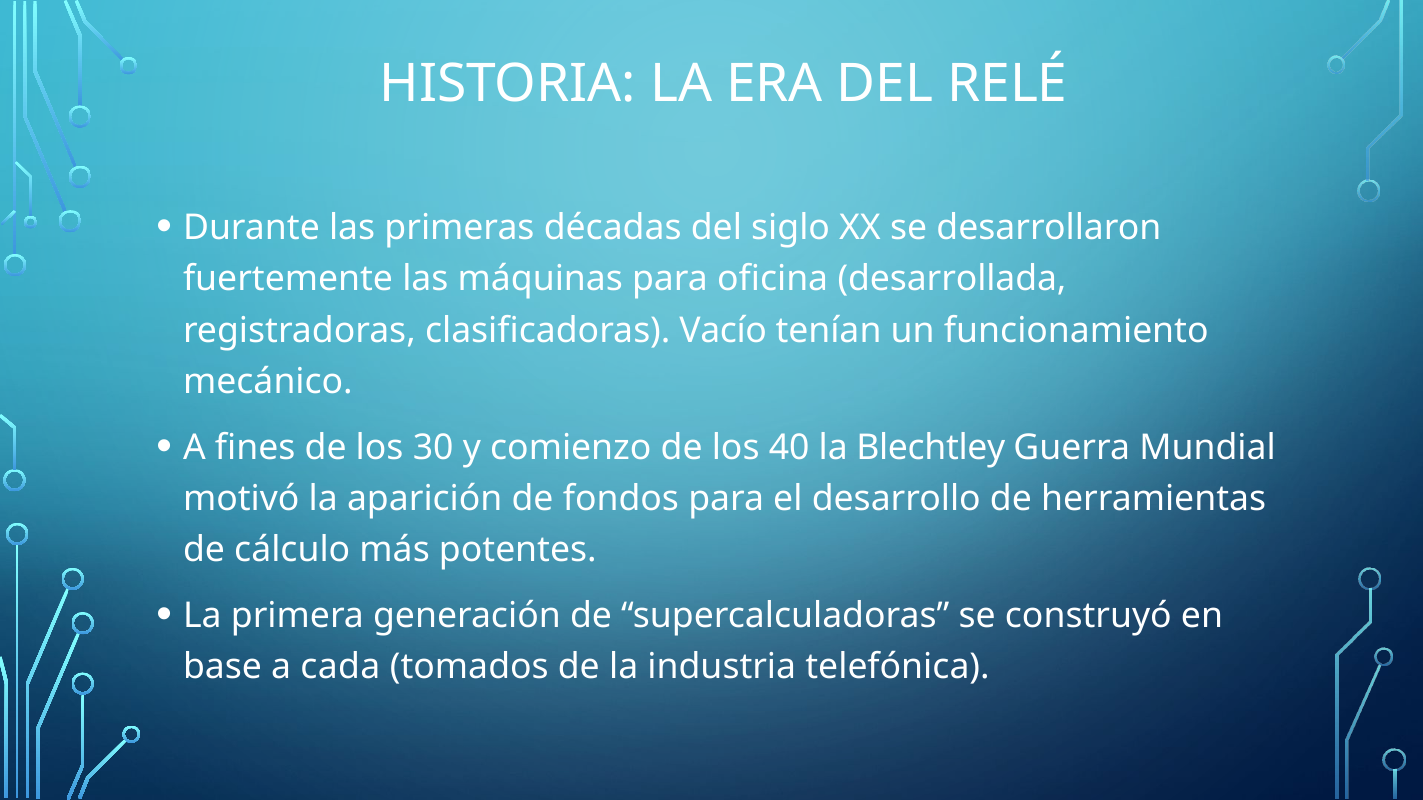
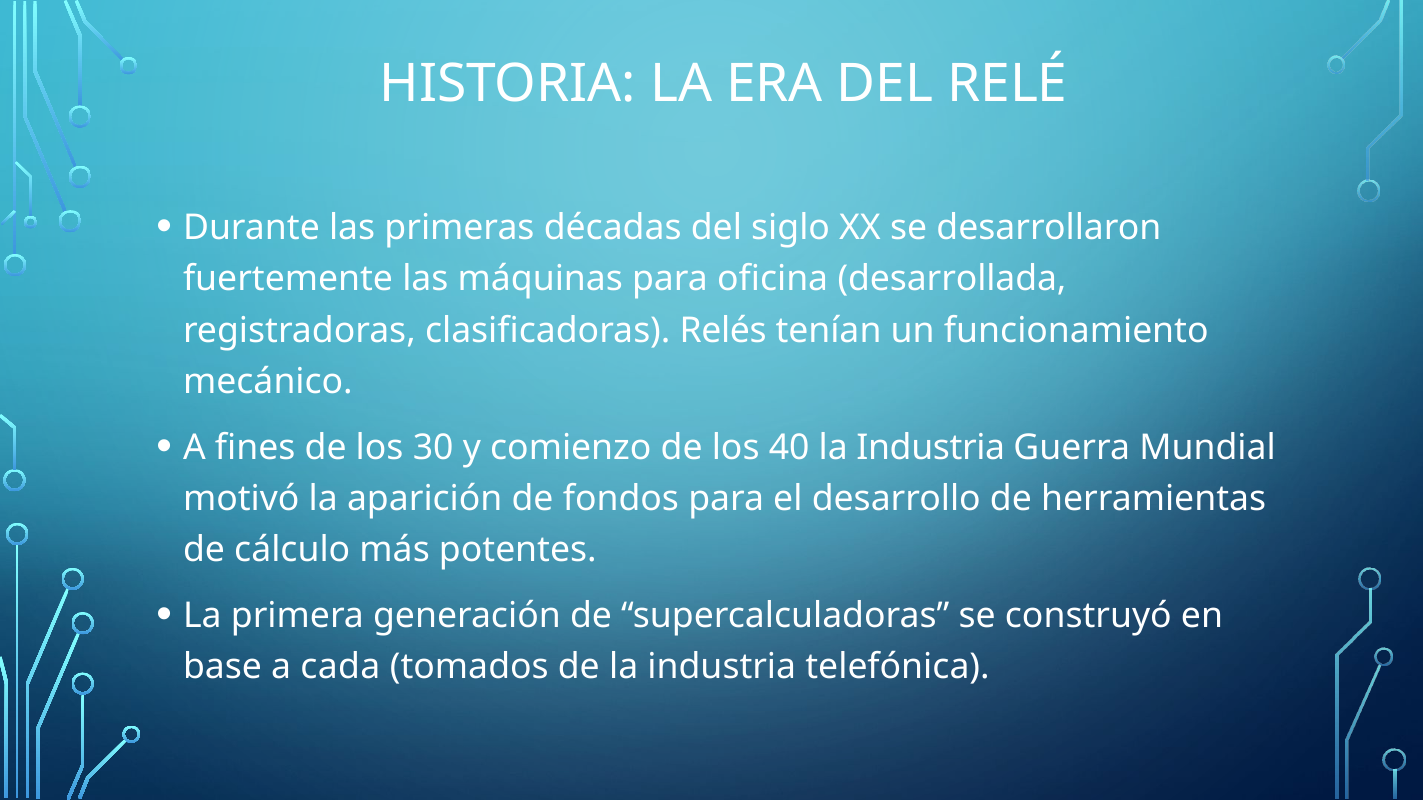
Vacío: Vacío -> Relés (723, 330)
40 la Blechtley: Blechtley -> Industria (931, 448)
